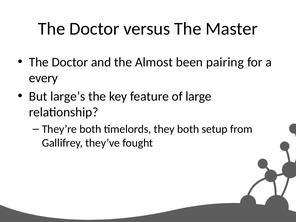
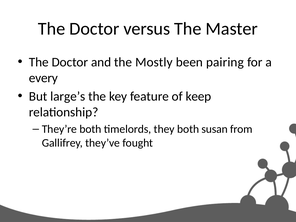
Almost: Almost -> Mostly (154, 62)
large: large -> keep (198, 96)
setup: setup -> susan (215, 129)
